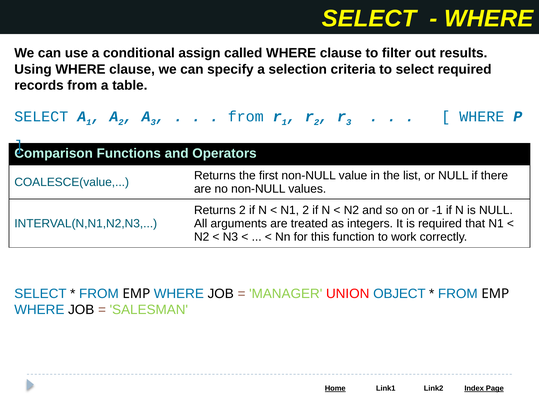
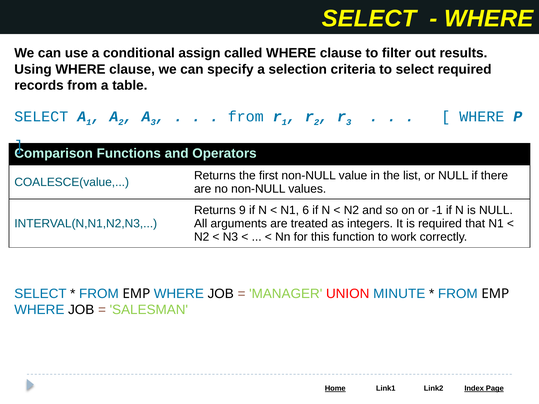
Returns 2: 2 -> 9 (242, 210)
N1 2: 2 -> 6 (306, 210)
OBJECT: OBJECT -> MINUTE (399, 294)
